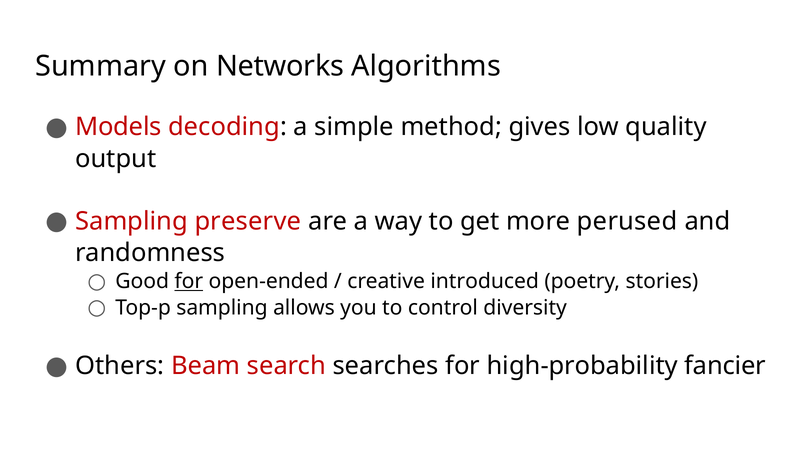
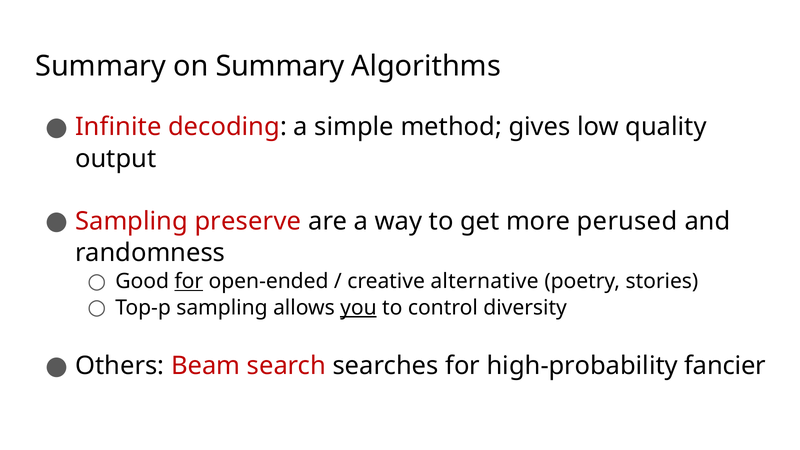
on Networks: Networks -> Summary (280, 66)
Models: Models -> Infinite (118, 127)
introduced: introduced -> alternative (485, 281)
you underline: none -> present (358, 308)
